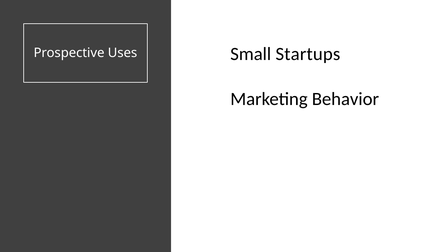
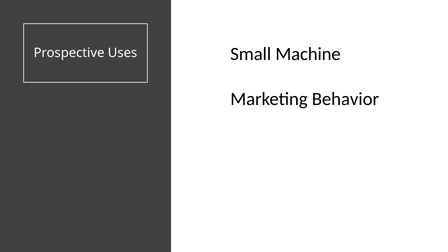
Startups: Startups -> Machine (308, 54)
